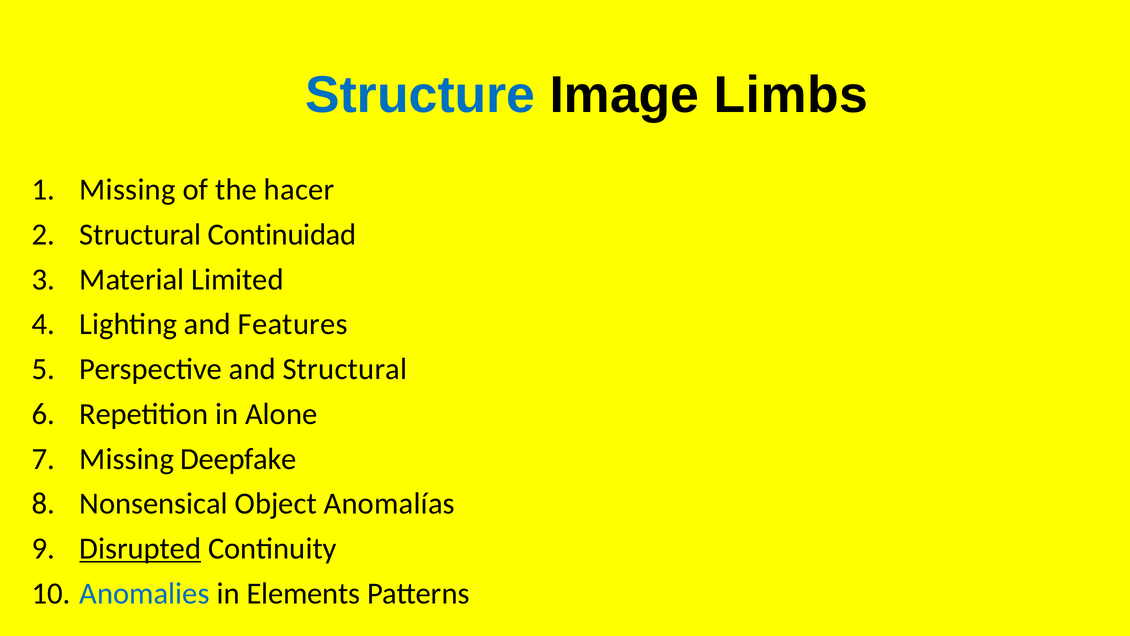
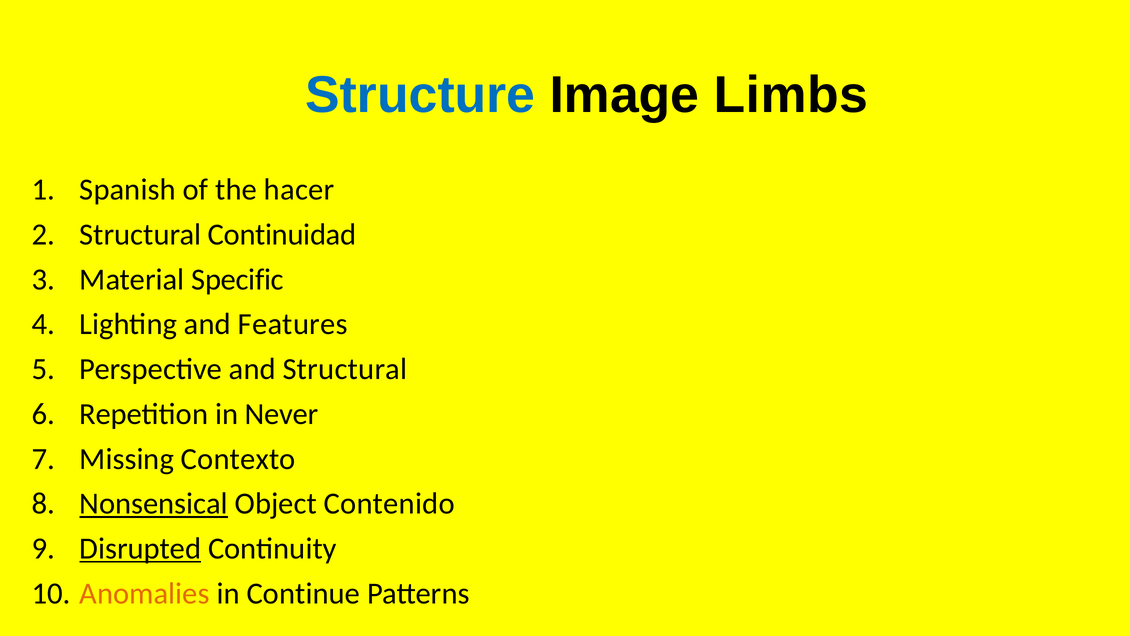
Missing: Missing -> Spanish (128, 190)
Limited: Limited -> Specific (238, 279)
Alone: Alone -> Never (282, 414)
Deepfake: Deepfake -> Contexto (238, 459)
Nonsensical underline: none -> present (154, 503)
Anomalías: Anomalías -> Contenido (389, 503)
Anomalies colour: blue -> orange (145, 593)
Elements: Elements -> Continue (303, 593)
